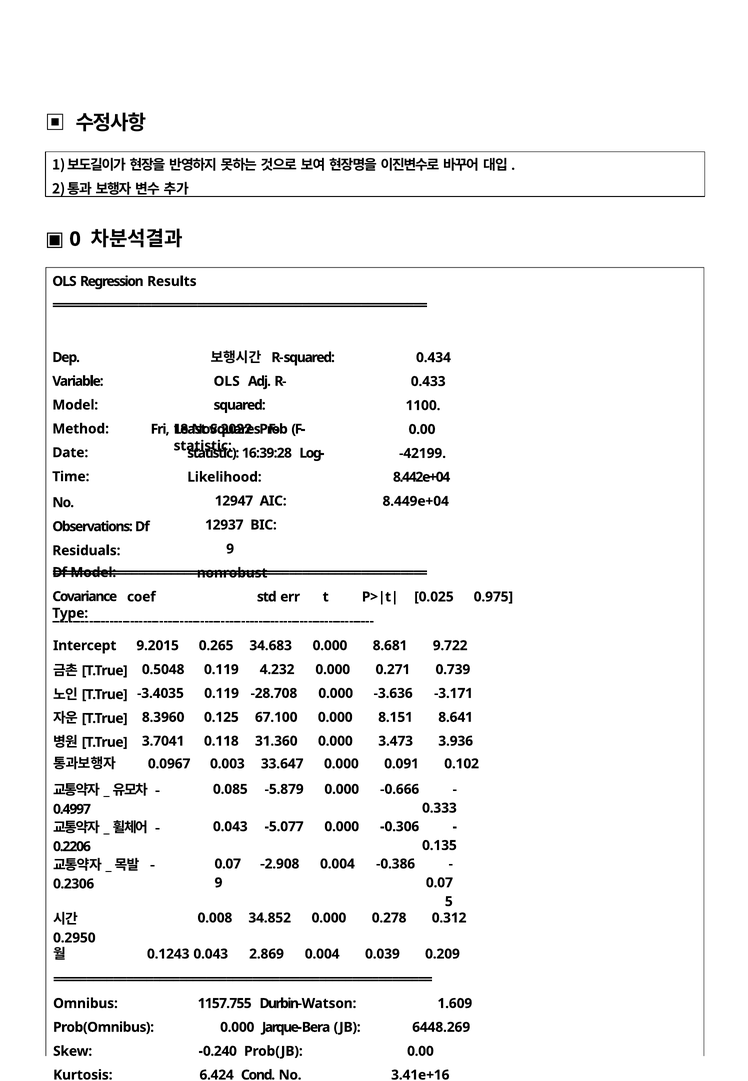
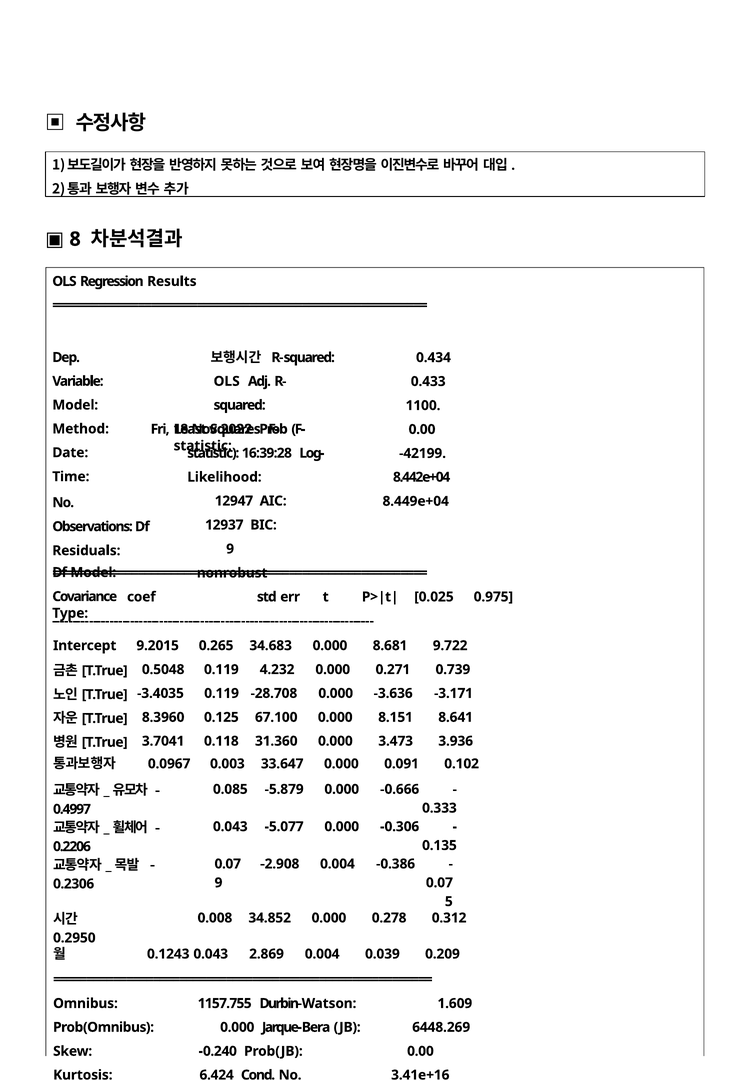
0: 0 -> 8 (75, 239)
